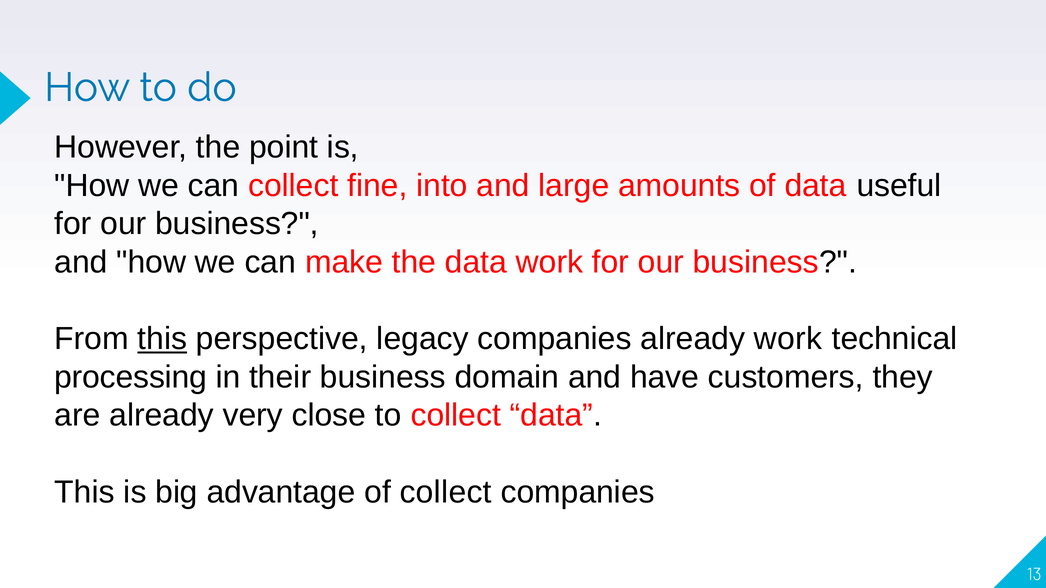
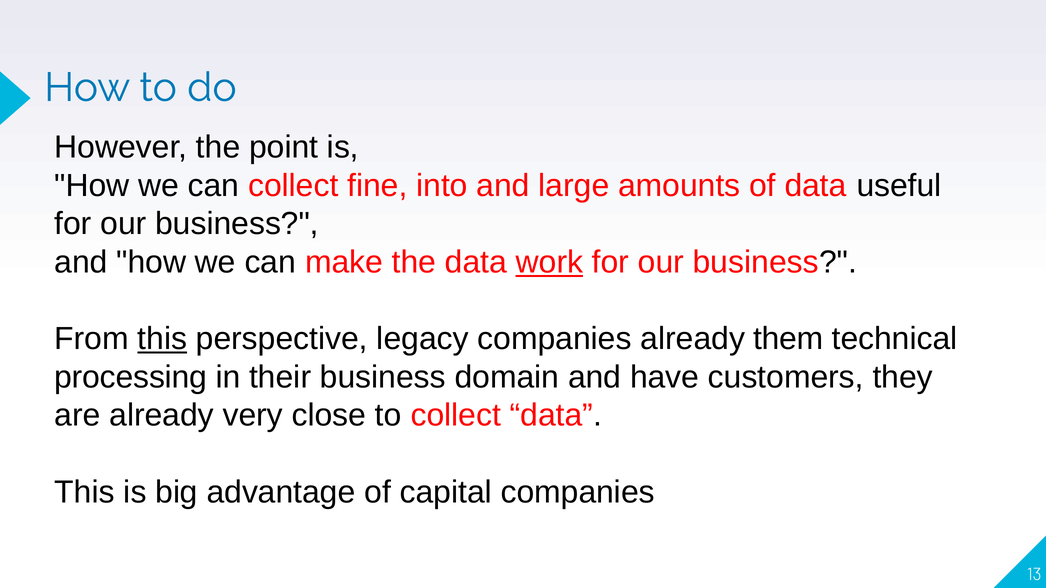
work underline: none -> present (549, 262)
already work: work -> them (788, 339)
of collect: collect -> capital (446, 492)
